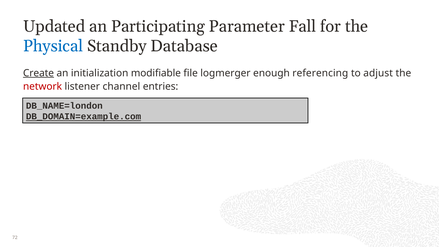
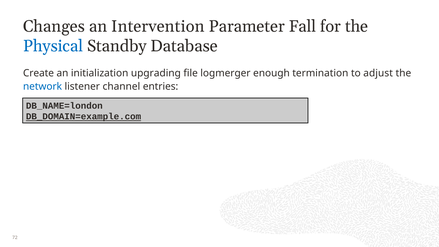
Updated: Updated -> Changes (54, 26)
Participating: Participating -> Intervention (158, 26)
Create underline: present -> none (38, 73)
modifiable: modifiable -> upgrading (156, 73)
referencing: referencing -> termination (320, 73)
network colour: red -> blue (43, 86)
